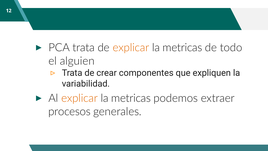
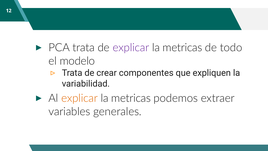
explicar colour: orange -> purple (131, 48)
alguien: alguien -> modelo (77, 61)
procesos: procesos -> variables (69, 111)
